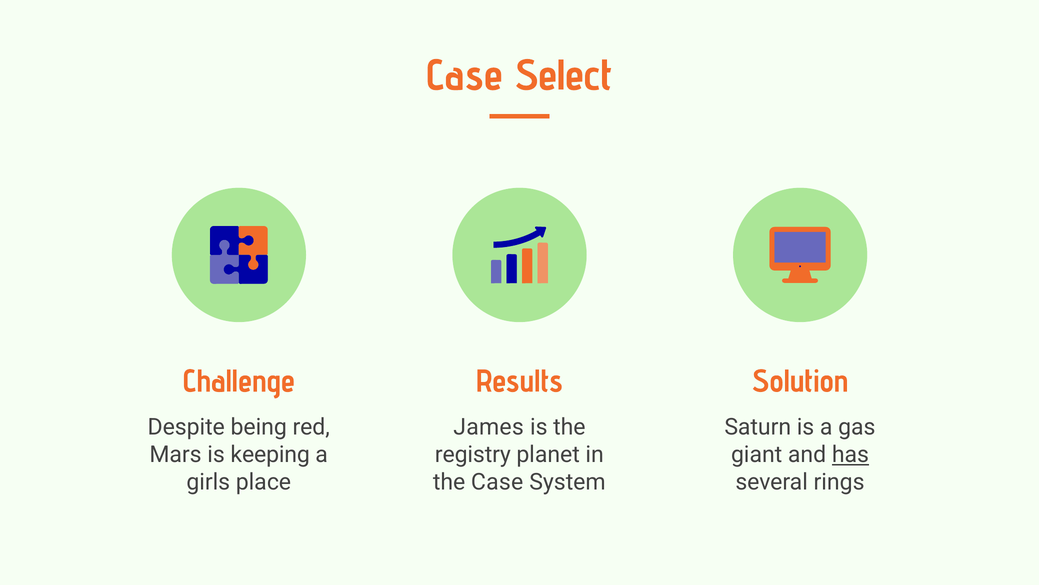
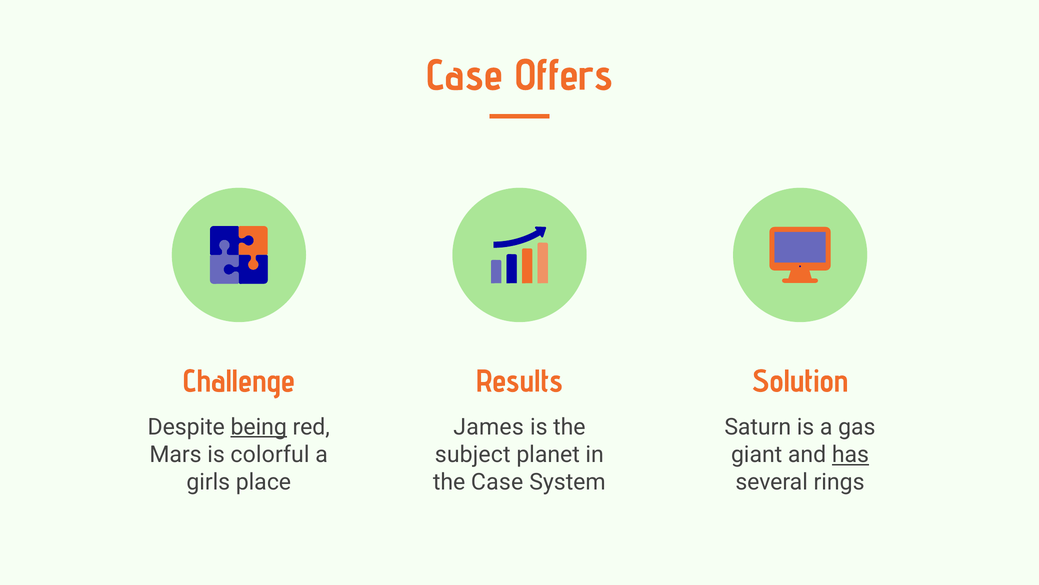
Select: Select -> Offers (564, 75)
being underline: none -> present (259, 427)
keeping: keeping -> colorful (270, 454)
registry: registry -> subject (473, 454)
